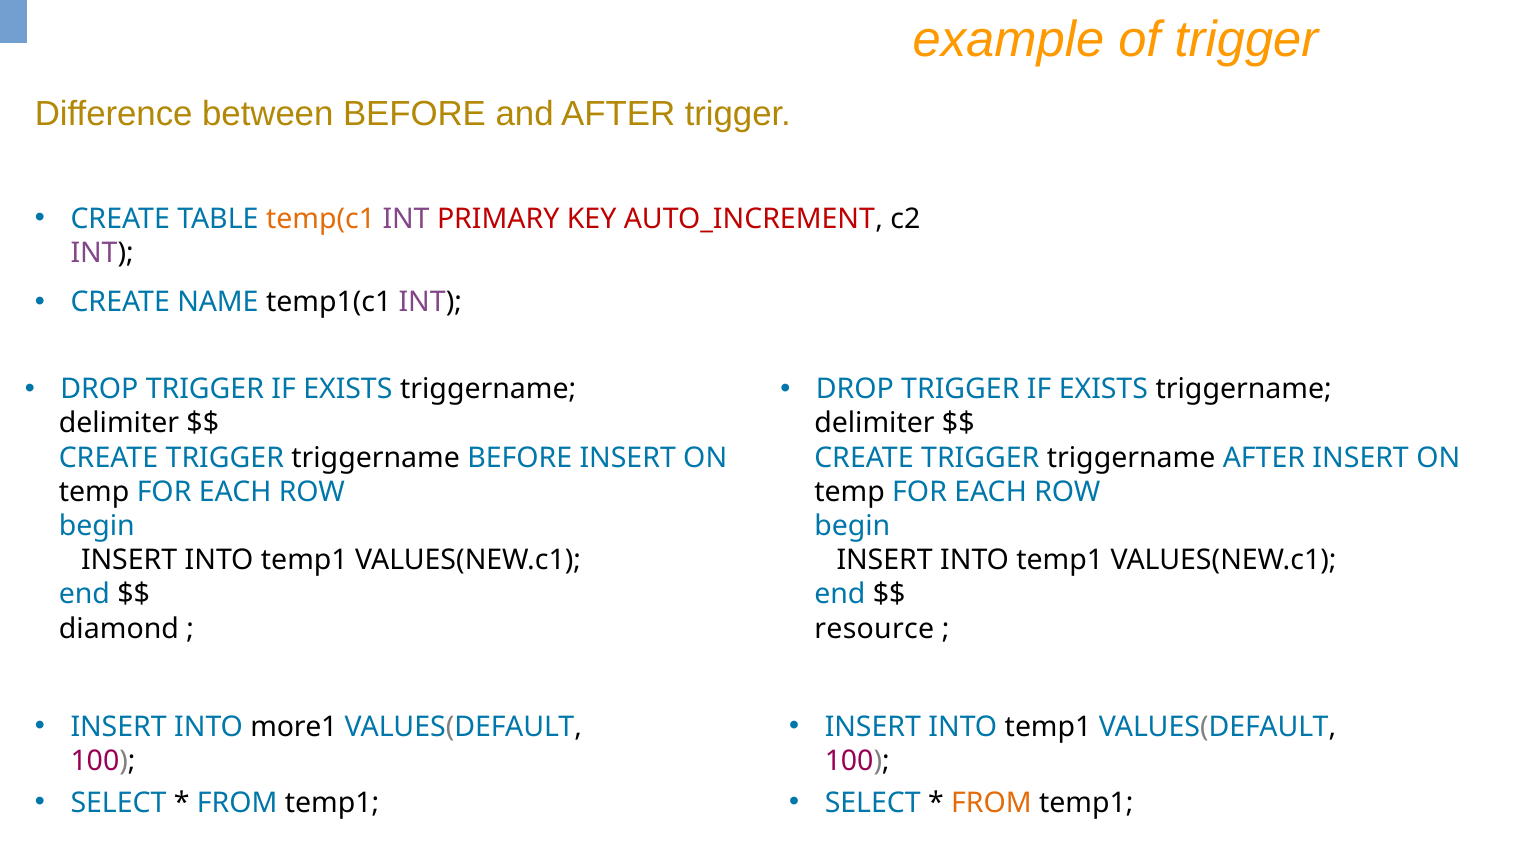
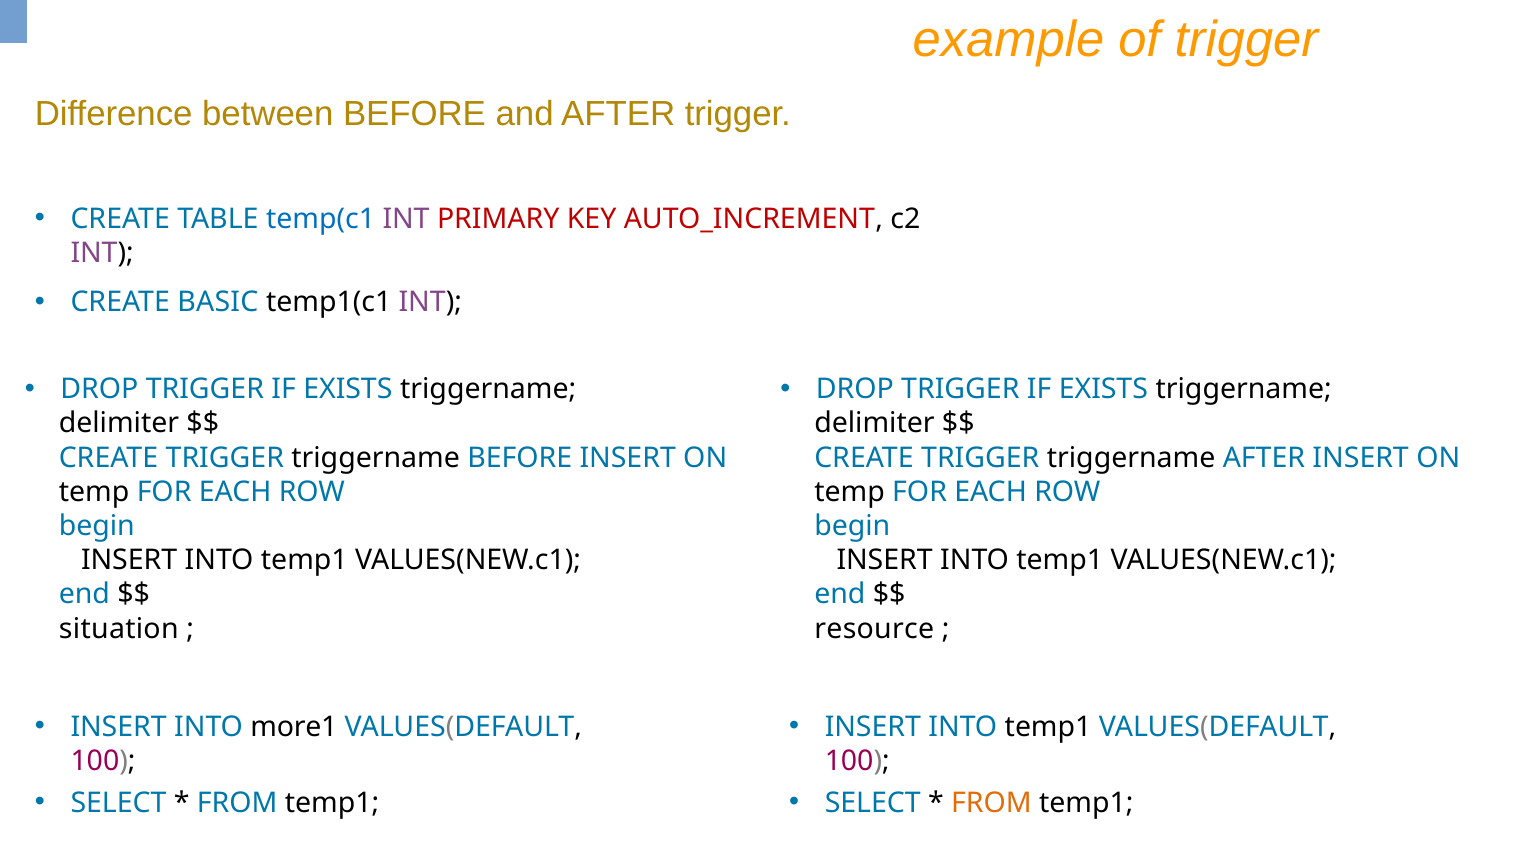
temp(c1 colour: orange -> blue (321, 219)
NAME: NAME -> BASIC (218, 302)
diamond: diamond -> situation (119, 629)
